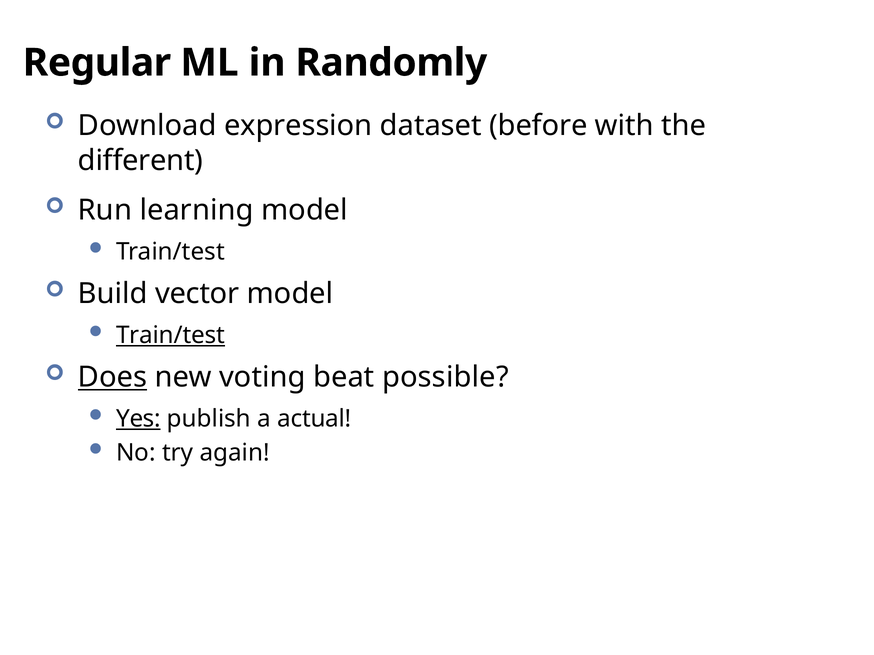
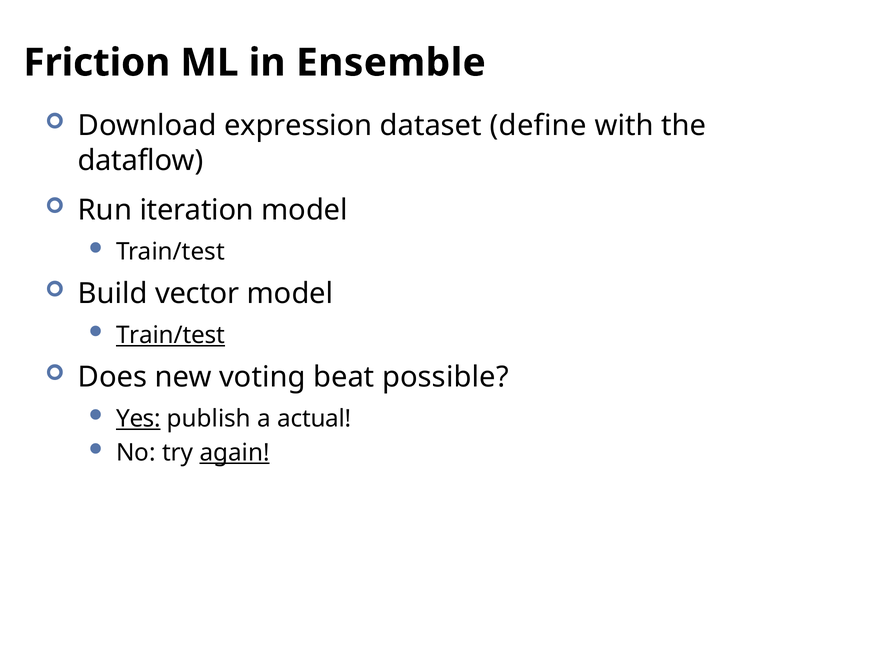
Regular: Regular -> Friction (97, 63)
Randomly: Randomly -> Ensemble (391, 63)
before: before -> define (538, 126)
different: different -> dataflow (140, 161)
learning: learning -> iteration (197, 210)
Does underline: present -> none (113, 378)
again underline: none -> present (235, 453)
